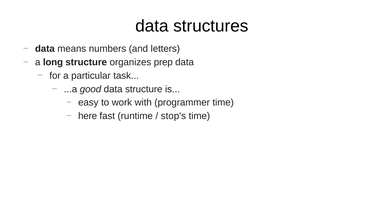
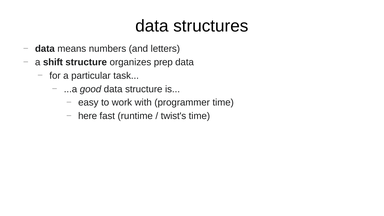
long: long -> shift (53, 62)
stop's: stop's -> twist's (173, 116)
